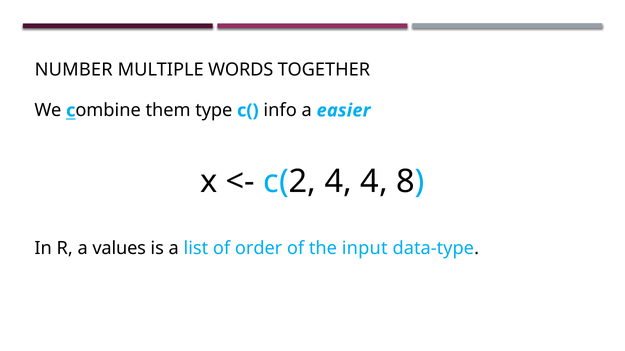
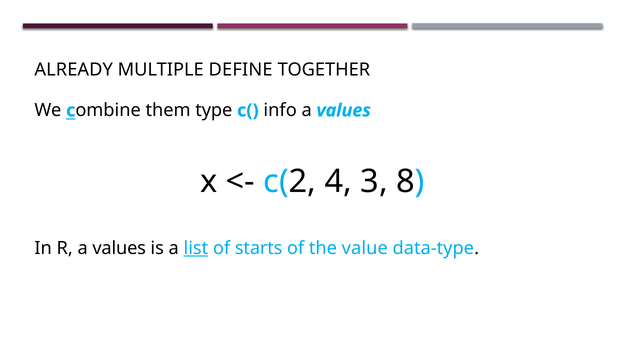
NUMBER: NUMBER -> ALREADY (74, 70)
WORDS: WORDS -> DEFINE (241, 70)
easier: easier -> values (344, 111)
4 4: 4 -> 3 (374, 182)
list underline: none -> present (196, 248)
order: order -> starts (259, 248)
input: input -> value (365, 248)
